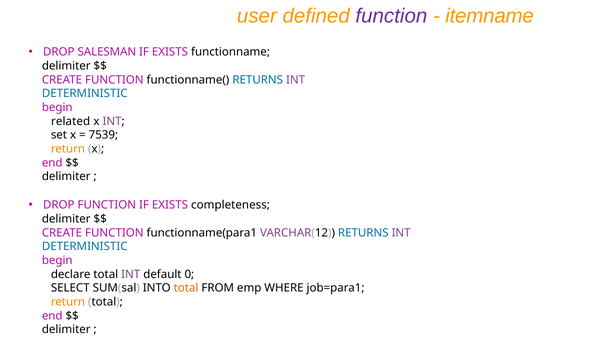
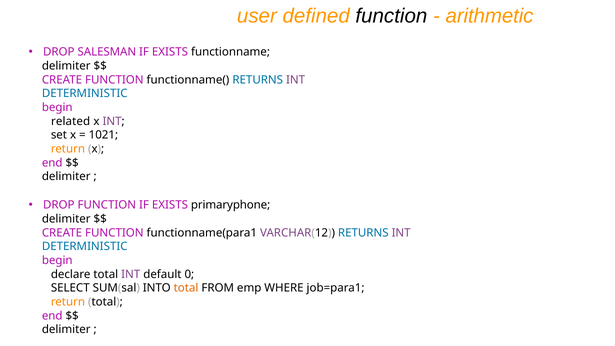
function colour: purple -> black (391, 16)
itemname: itemname -> arithmetic (490, 16)
7539: 7539 -> 1021 (103, 135)
completeness: completeness -> primaryphone (231, 205)
